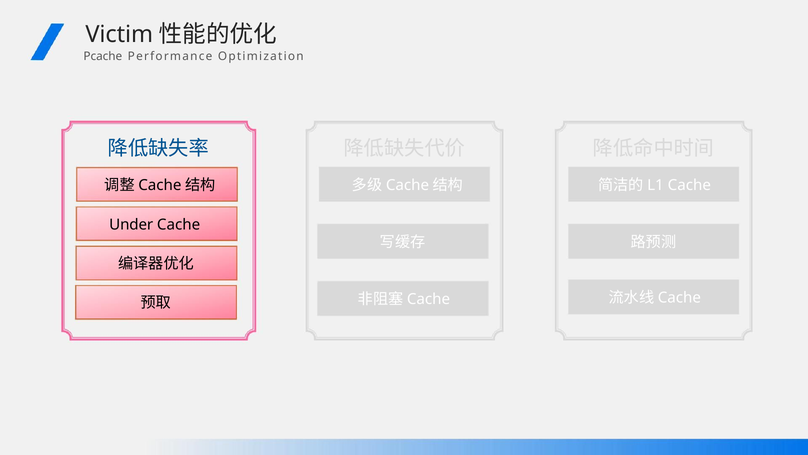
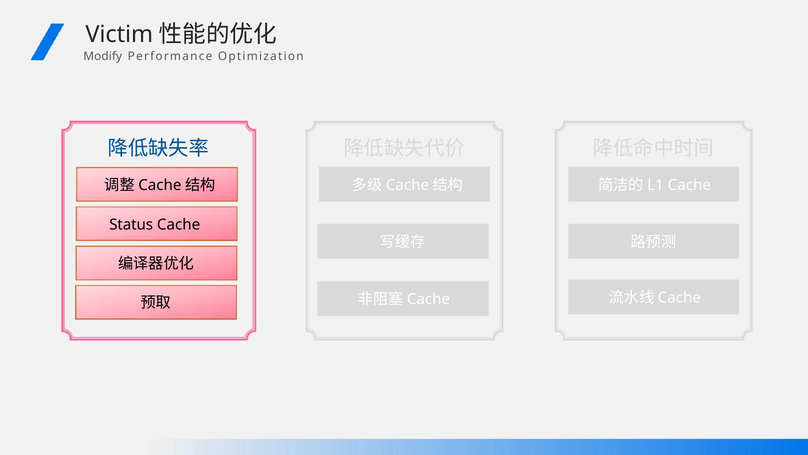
Pcache: Pcache -> Modify (103, 57)
Under: Under -> Status (131, 224)
